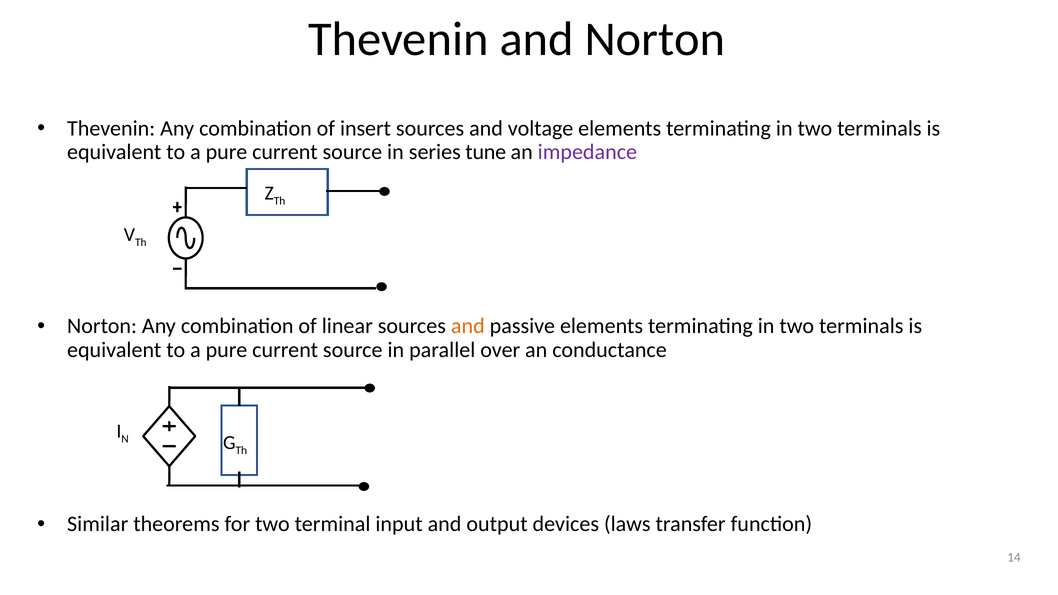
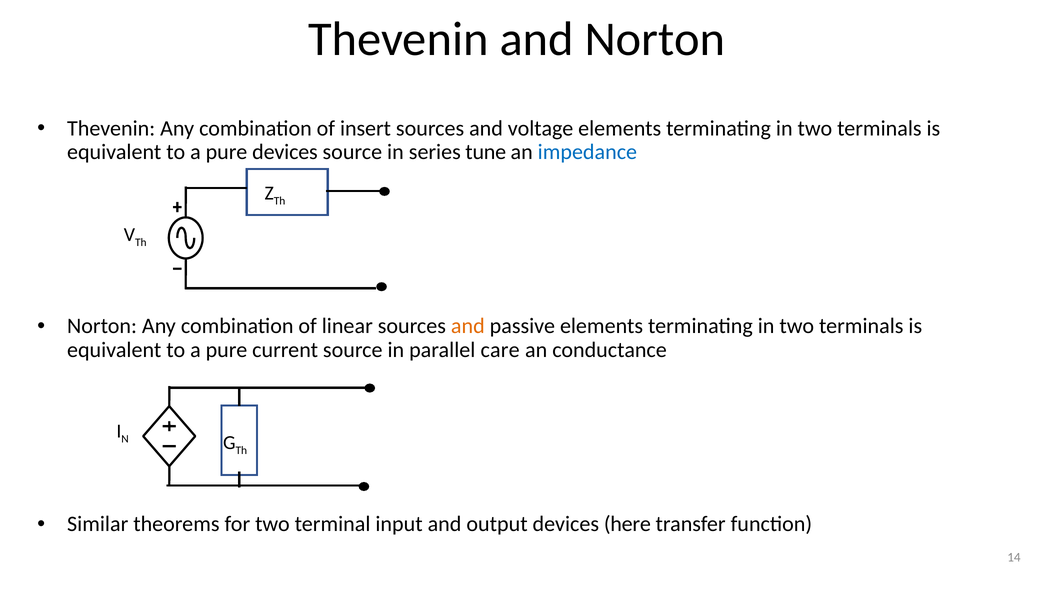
current: current -> devices (285, 152)
impedance colour: purple -> blue (587, 152)
over: over -> care (500, 350)
laws: laws -> here (627, 524)
